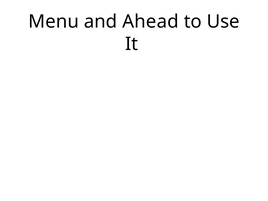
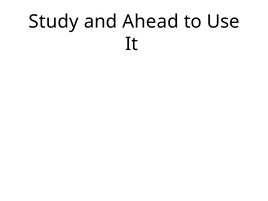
Menu: Menu -> Study (54, 22)
